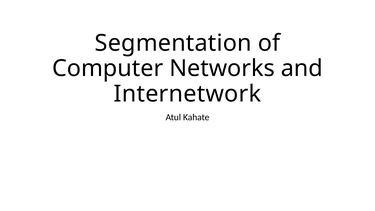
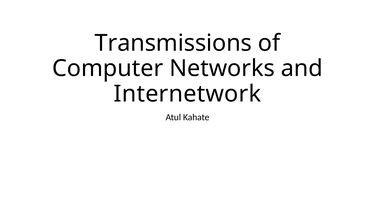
Segmentation: Segmentation -> Transmissions (173, 43)
